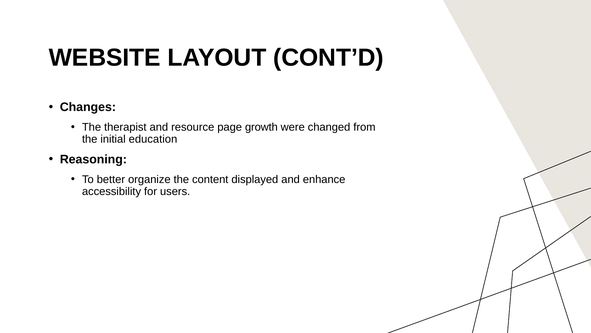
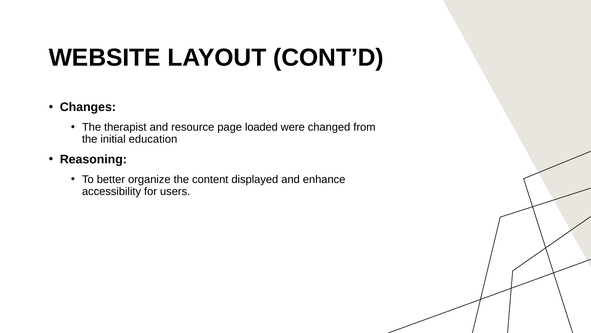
growth: growth -> loaded (261, 127)
